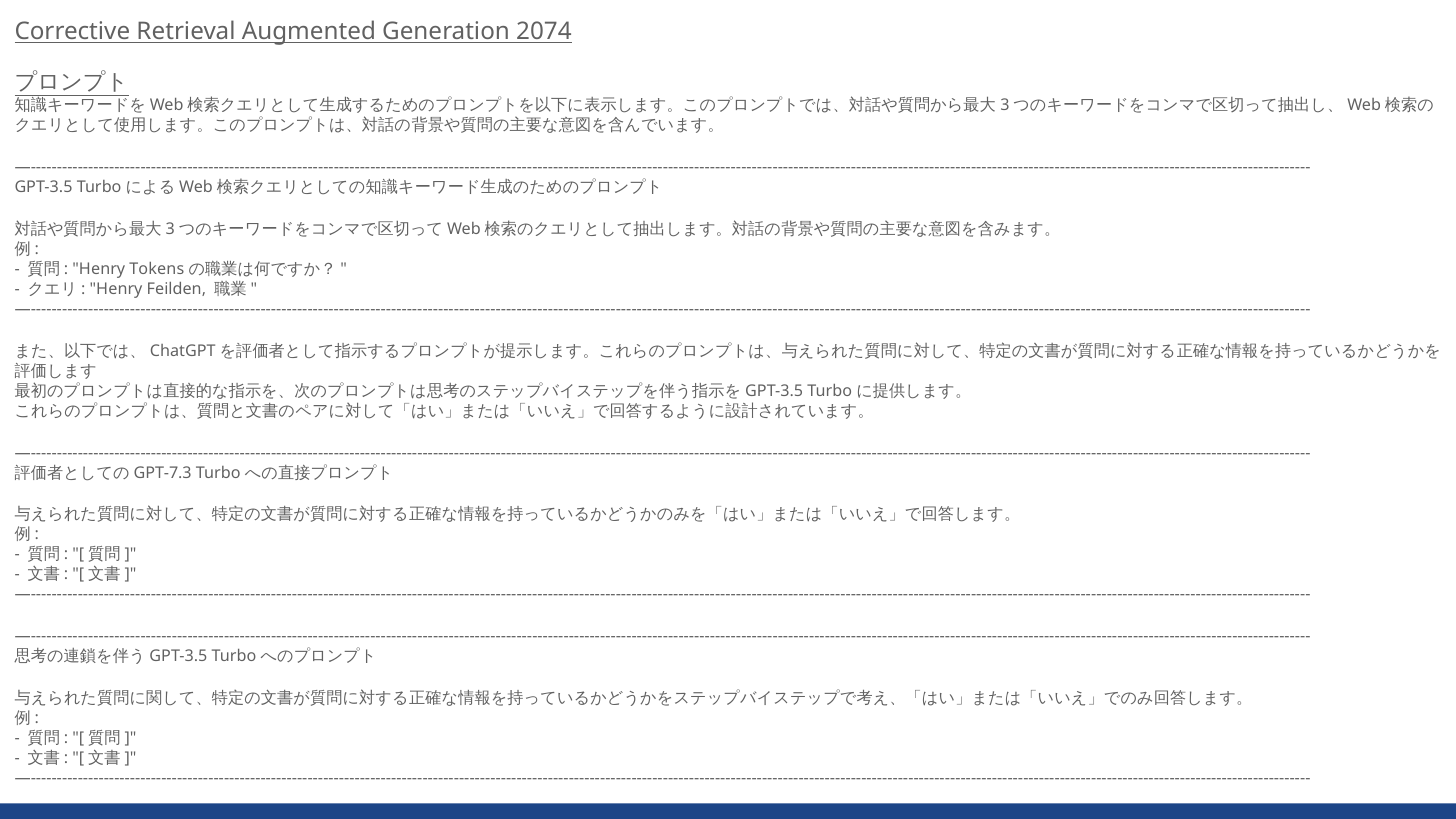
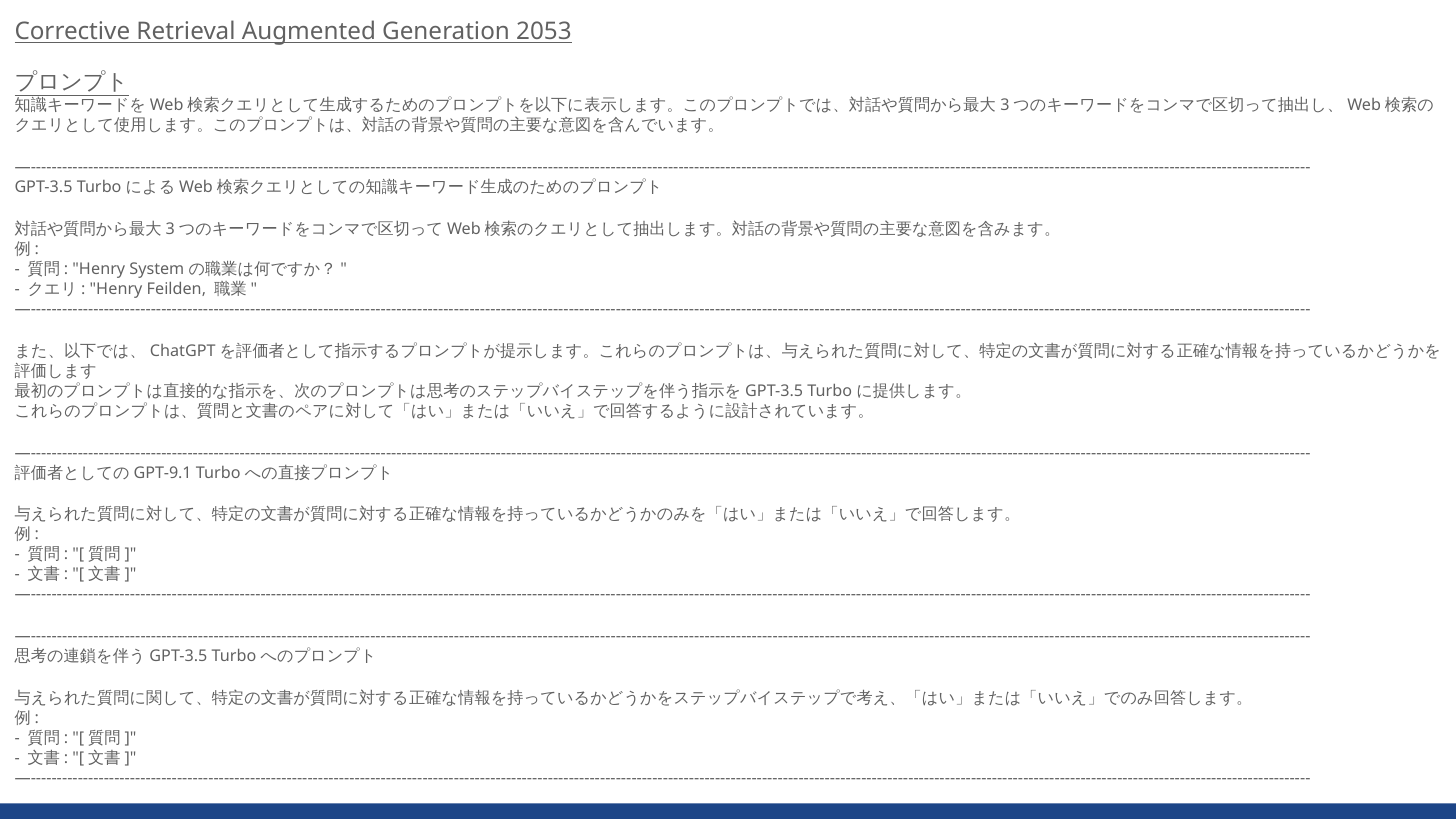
2074: 2074 -> 2053 (544, 32)
Tokens: Tokens -> System (157, 269)
GPT-7.3: GPT-7.3 -> GPT-9.1 (163, 473)
